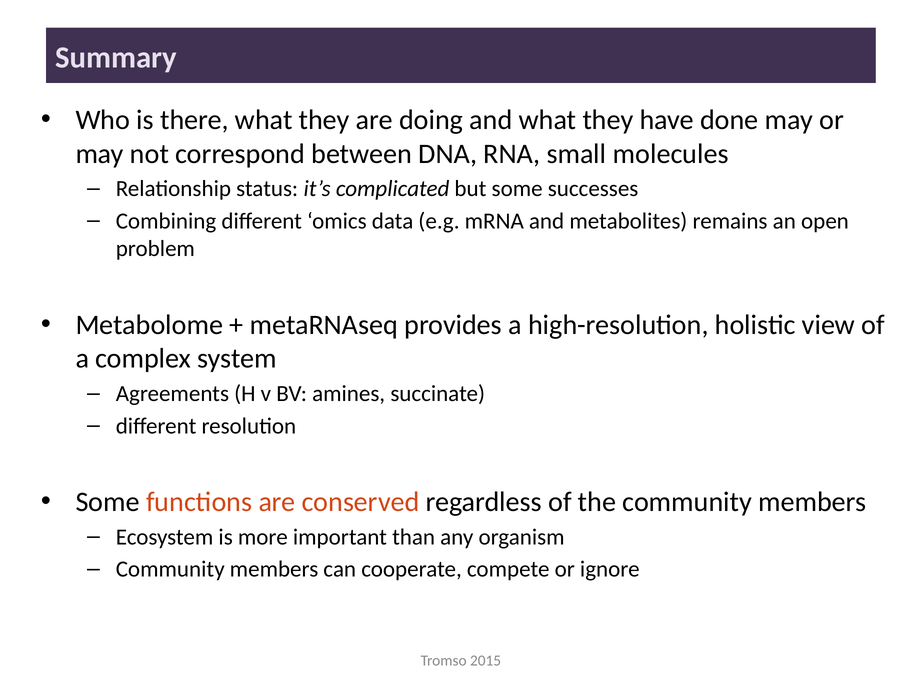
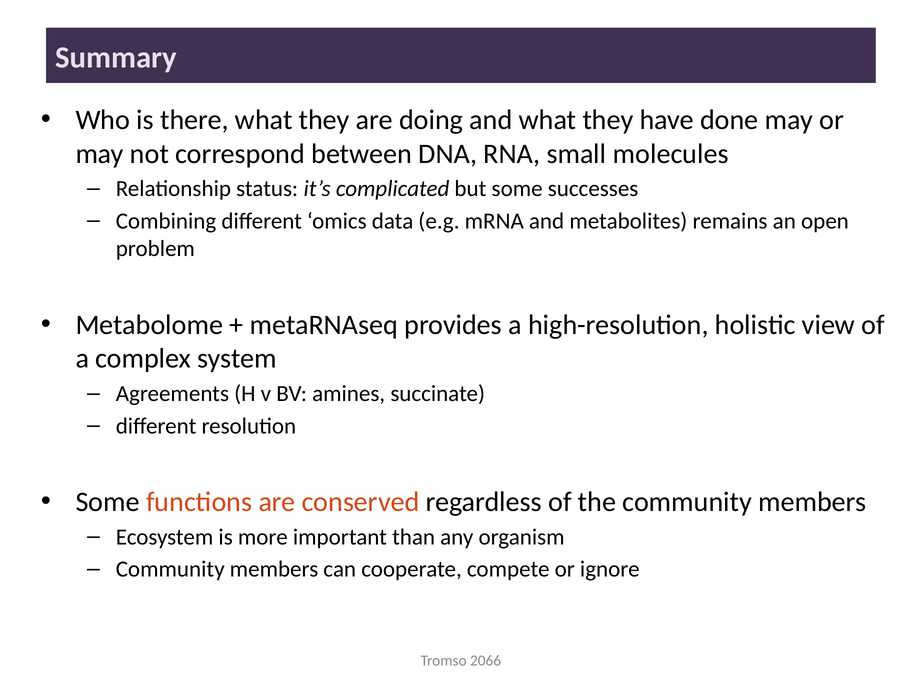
2015: 2015 -> 2066 (486, 660)
